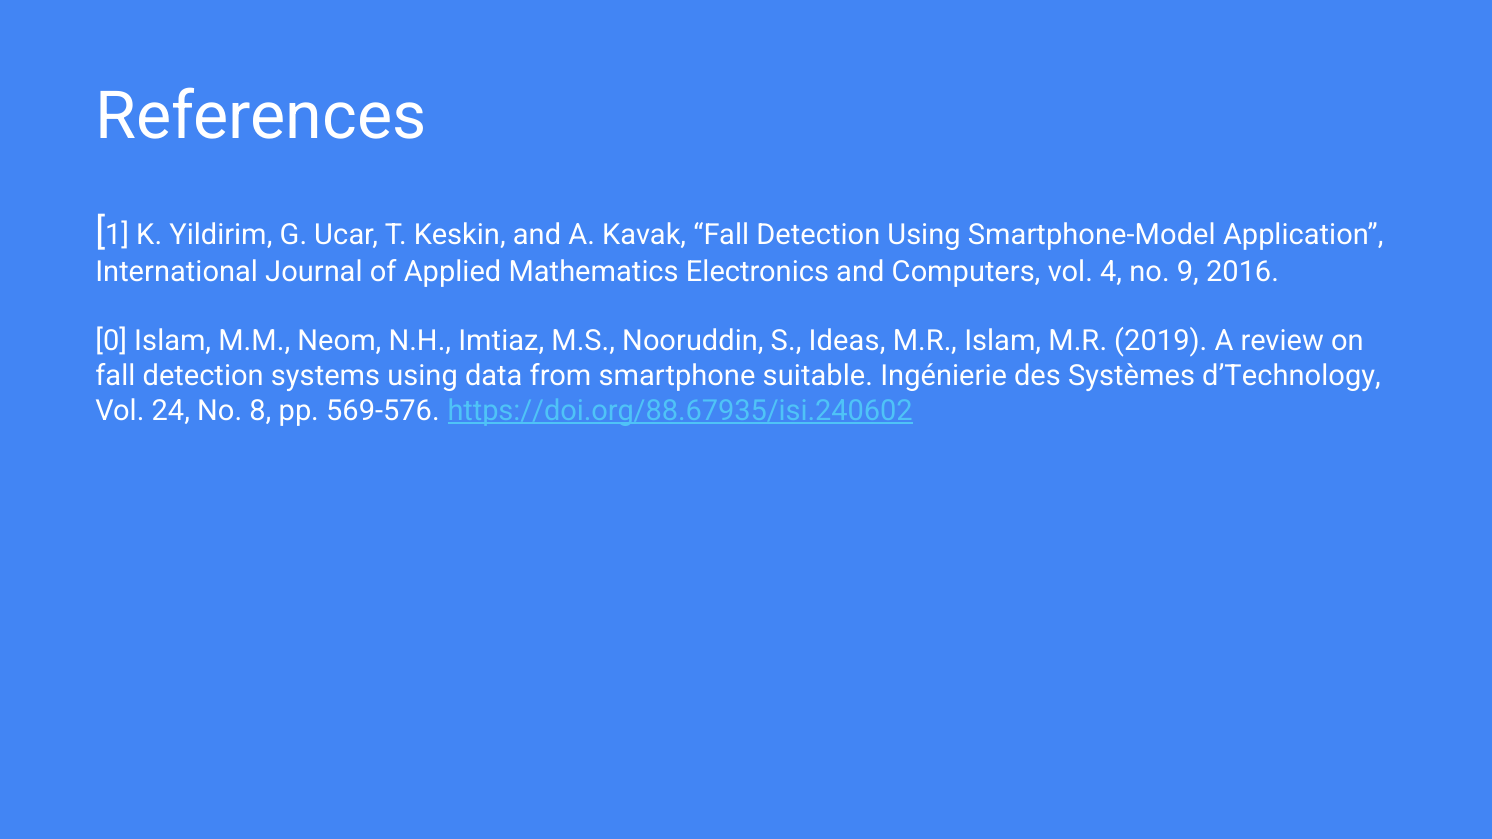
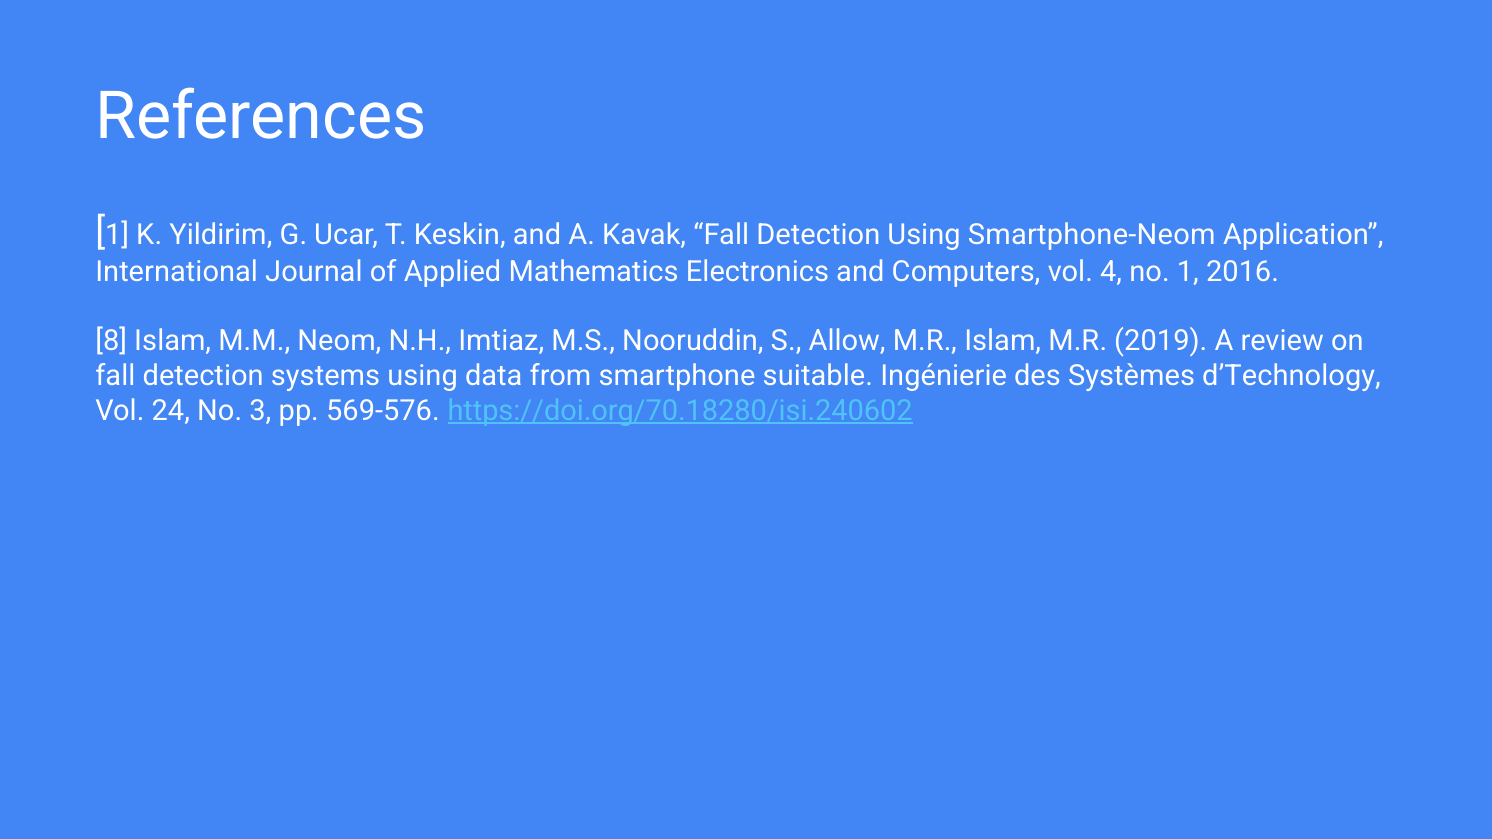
Smartphone-Model: Smartphone-Model -> Smartphone-Neom (1092, 235)
no 9: 9 -> 1 (1188, 272)
0: 0 -> 8 (111, 341)
Ideas: Ideas -> Allow (847, 341)
8: 8 -> 3 (260, 411)
https://doi.org/88.67935/isi.240602: https://doi.org/88.67935/isi.240602 -> https://doi.org/70.18280/isi.240602 (680, 411)
